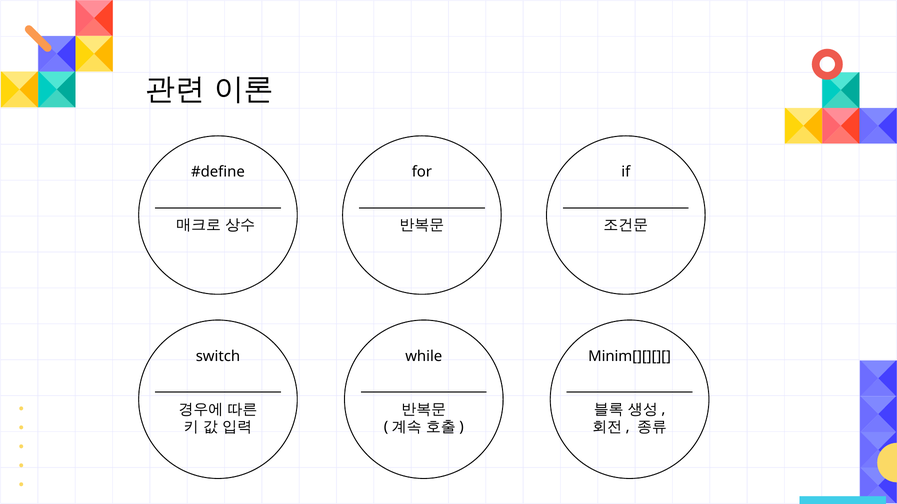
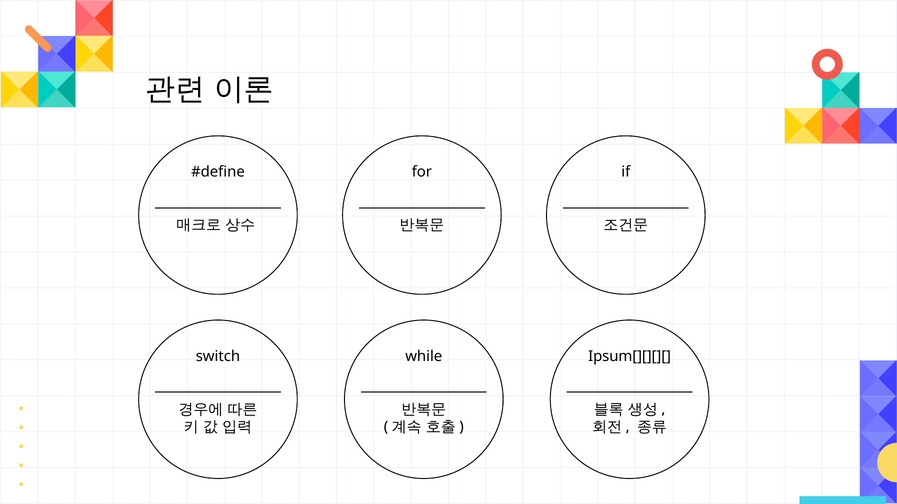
Minim[][][][: Minim[][][][ -> Ipsum[][][][ (630, 357)
